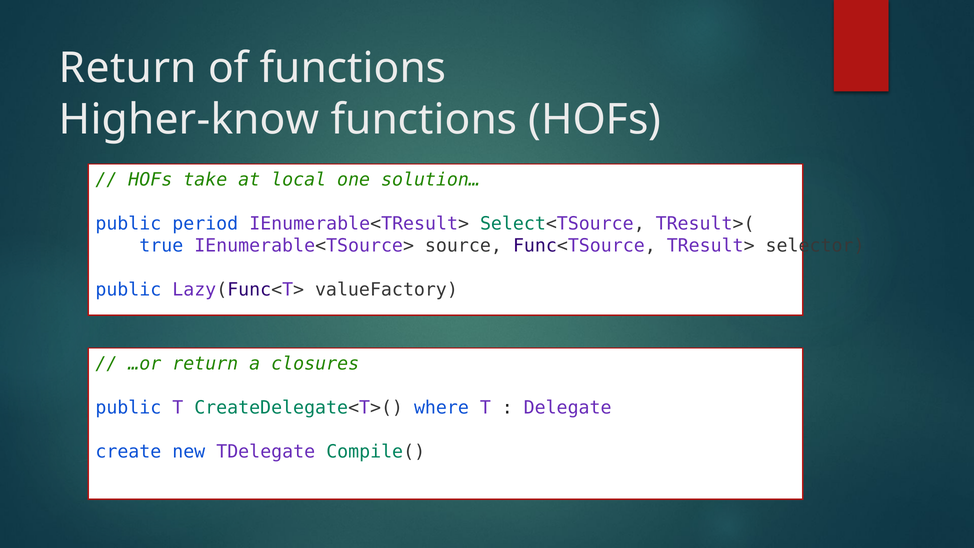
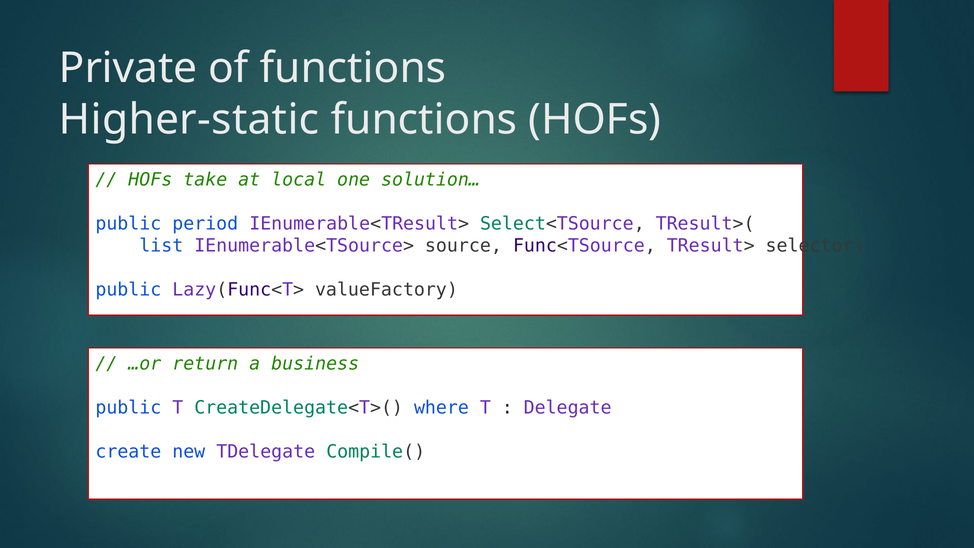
Return: Return -> Private (128, 68)
Higher-know: Higher-know -> Higher-static (189, 120)
true: true -> list (161, 246)
closures: closures -> business (315, 364)
